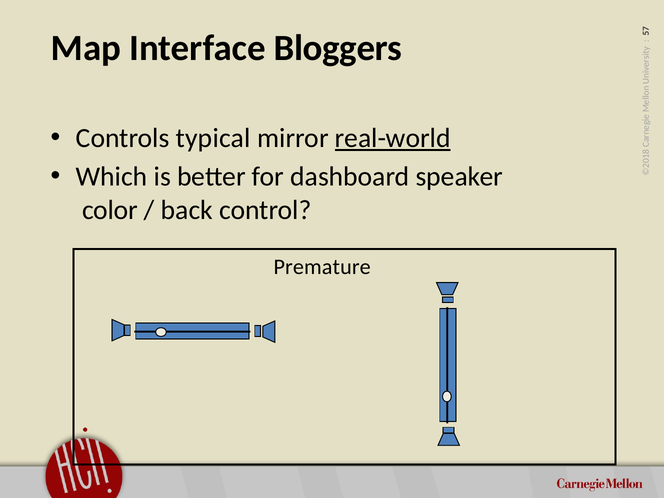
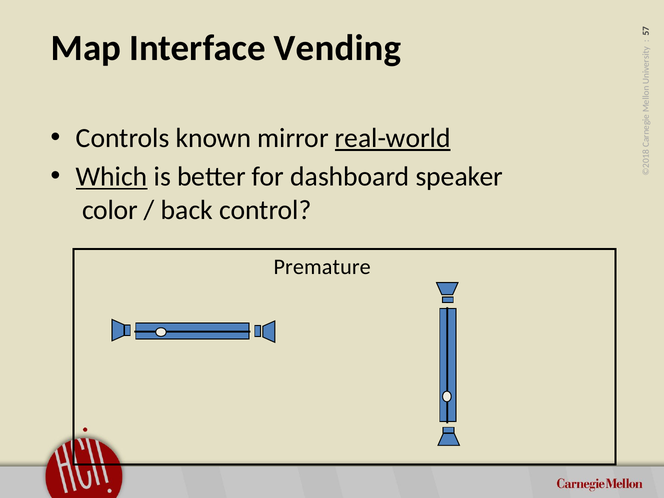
Bloggers: Bloggers -> Vending (338, 48)
typical: typical -> known (213, 138)
Which underline: none -> present (112, 177)
